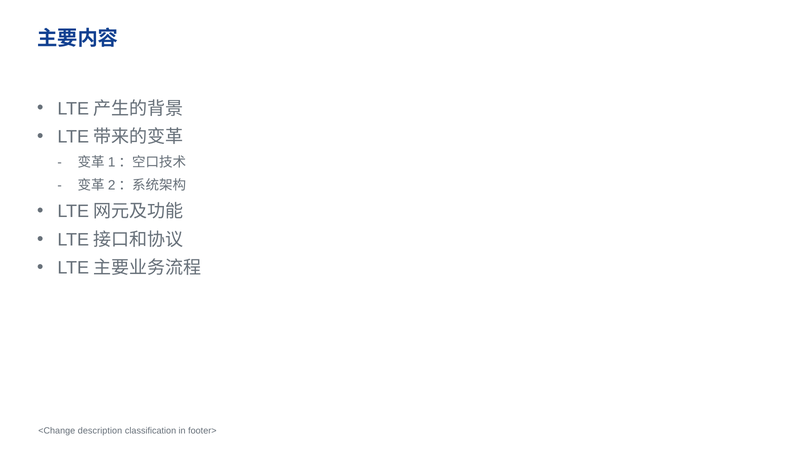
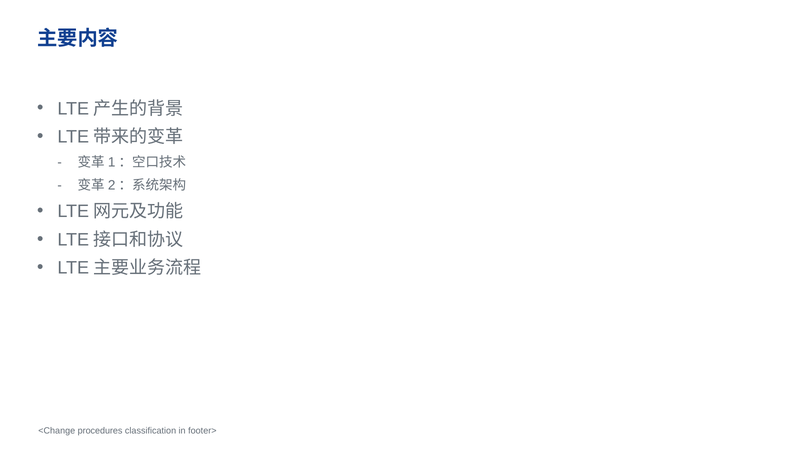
description: description -> procedures (100, 431)
